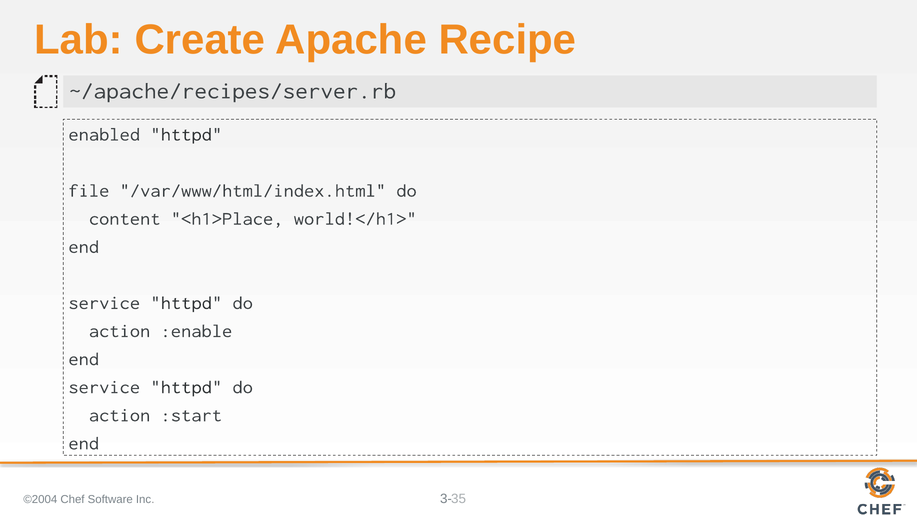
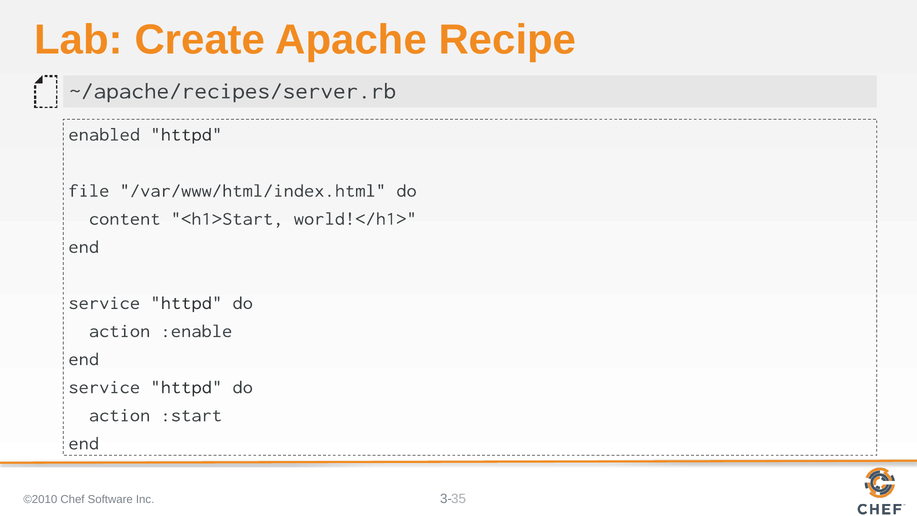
<h1>Place: <h1>Place -> <h1>Start (227, 218)
©2004: ©2004 -> ©2010 (40, 499)
